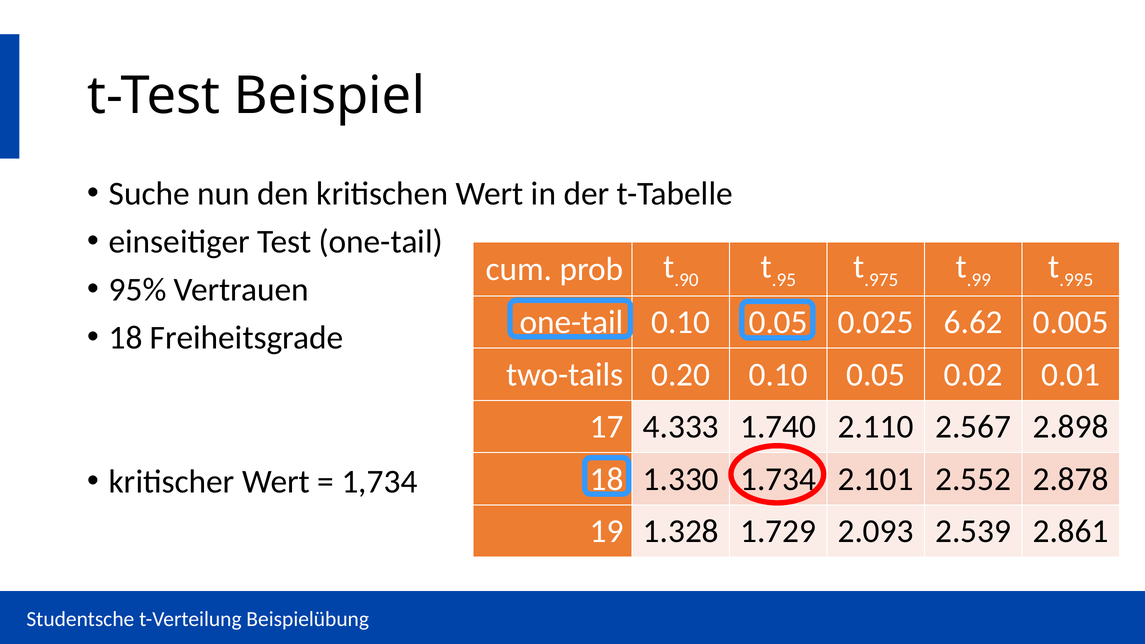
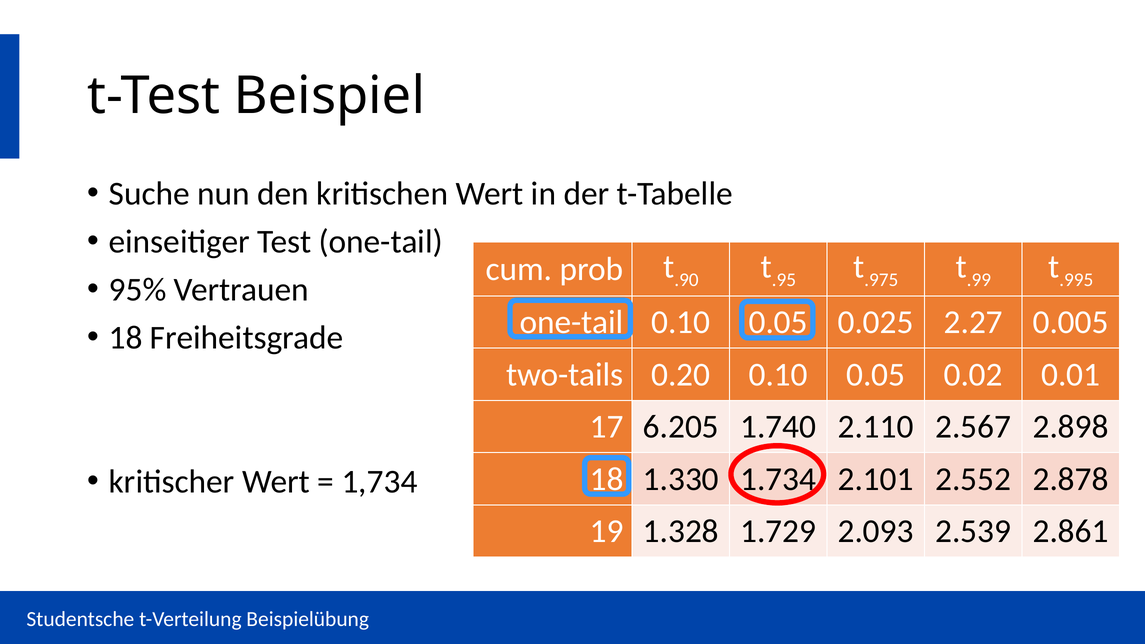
6.62: 6.62 -> 2.27 (973, 322)
4.333: 4.333 -> 6.205 (681, 427)
